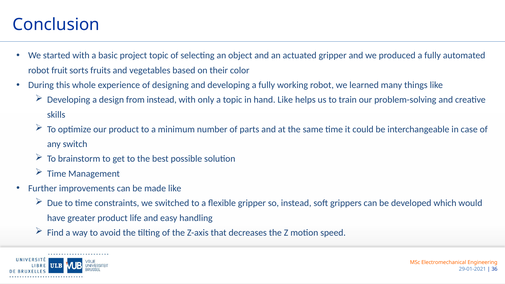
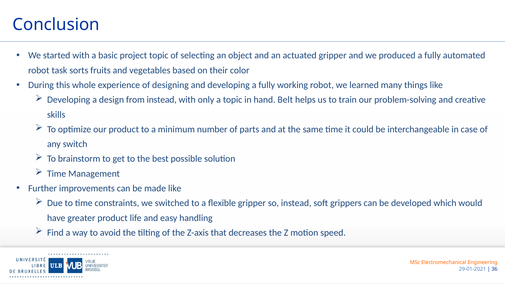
fruit: fruit -> task (59, 70)
hand Like: Like -> Belt (285, 100)
